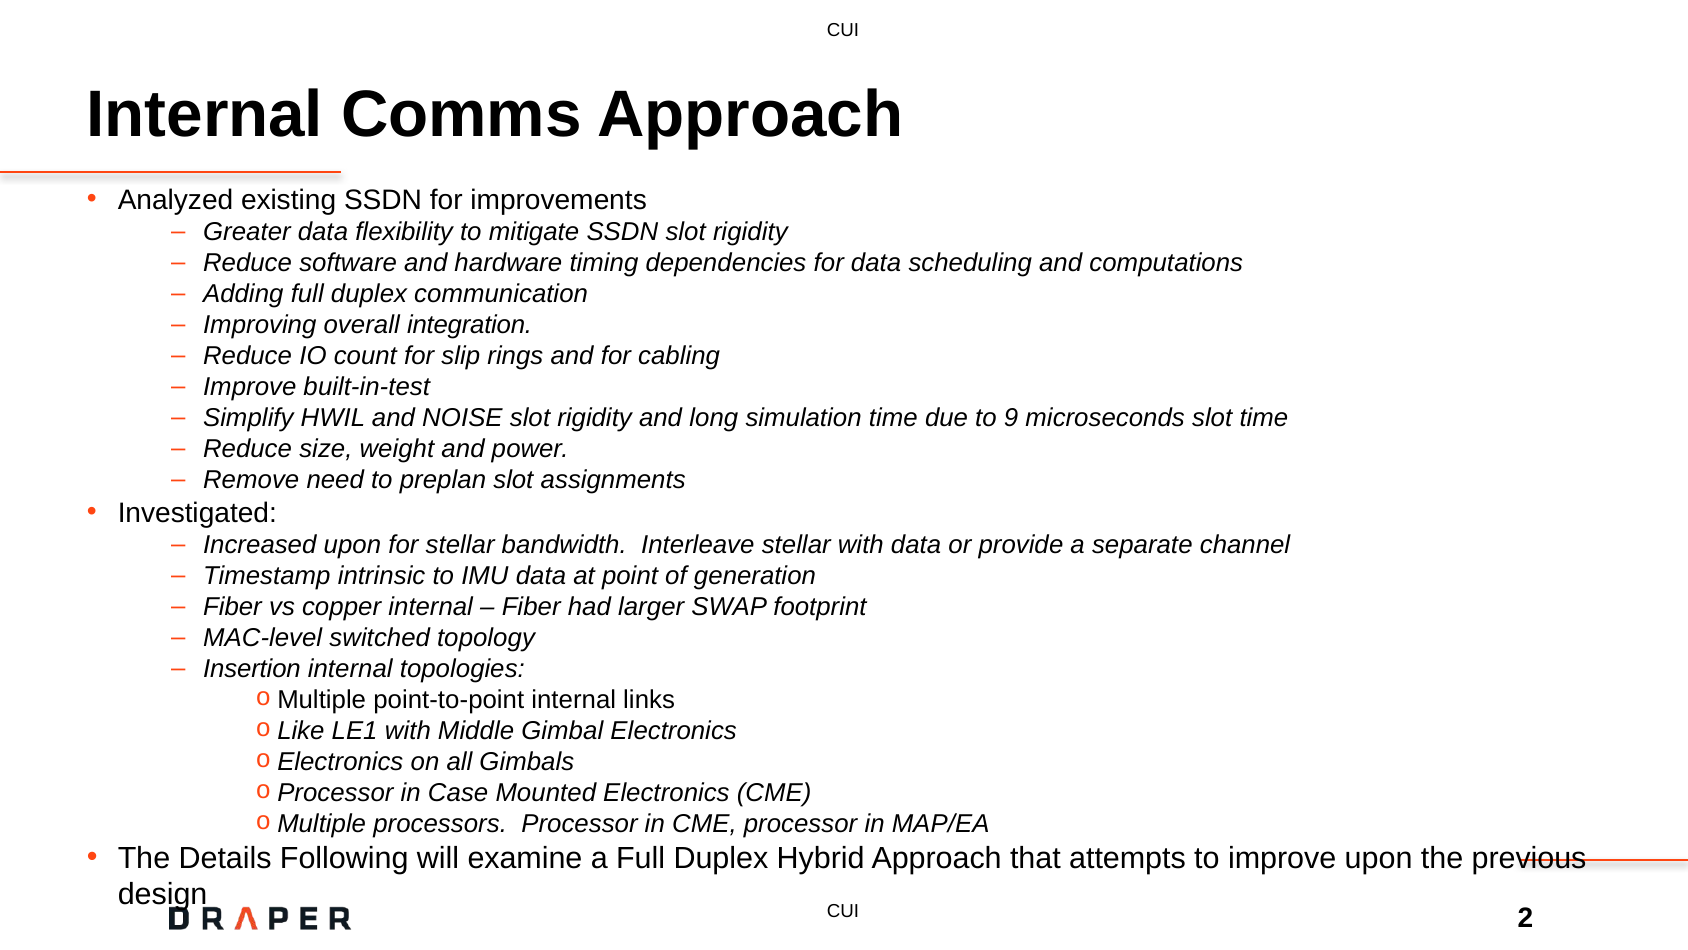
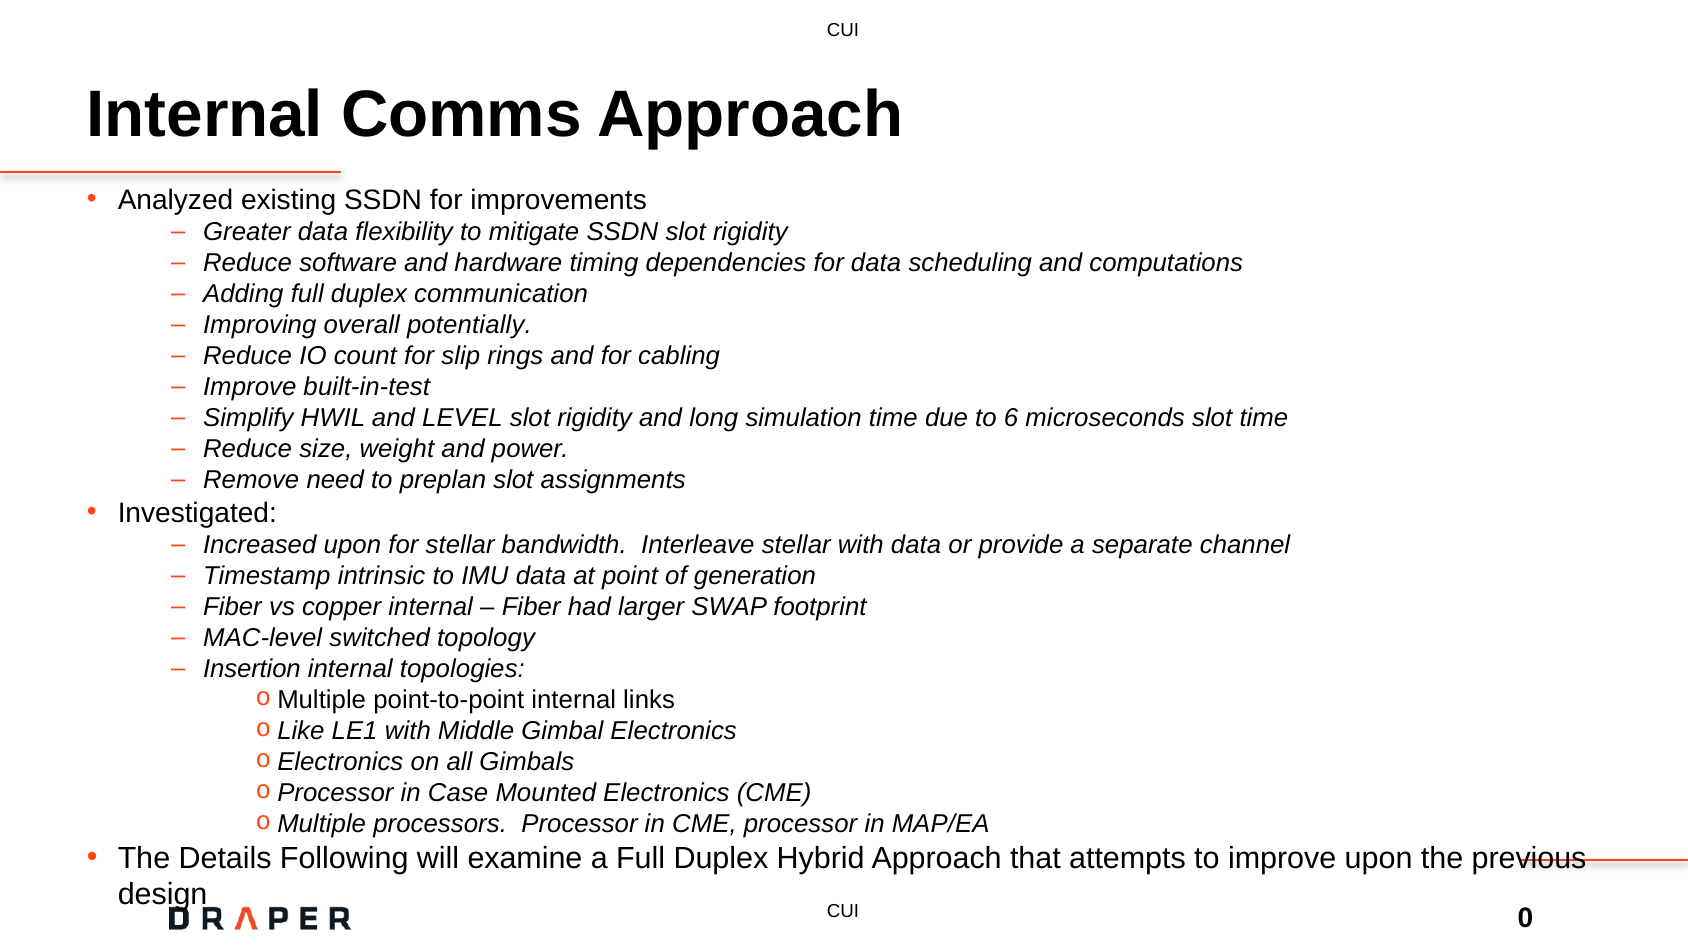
integration: integration -> potentially (469, 325)
NOISE: NOISE -> LEVEL (462, 418)
9: 9 -> 6 (1011, 418)
2: 2 -> 0 (1525, 918)
